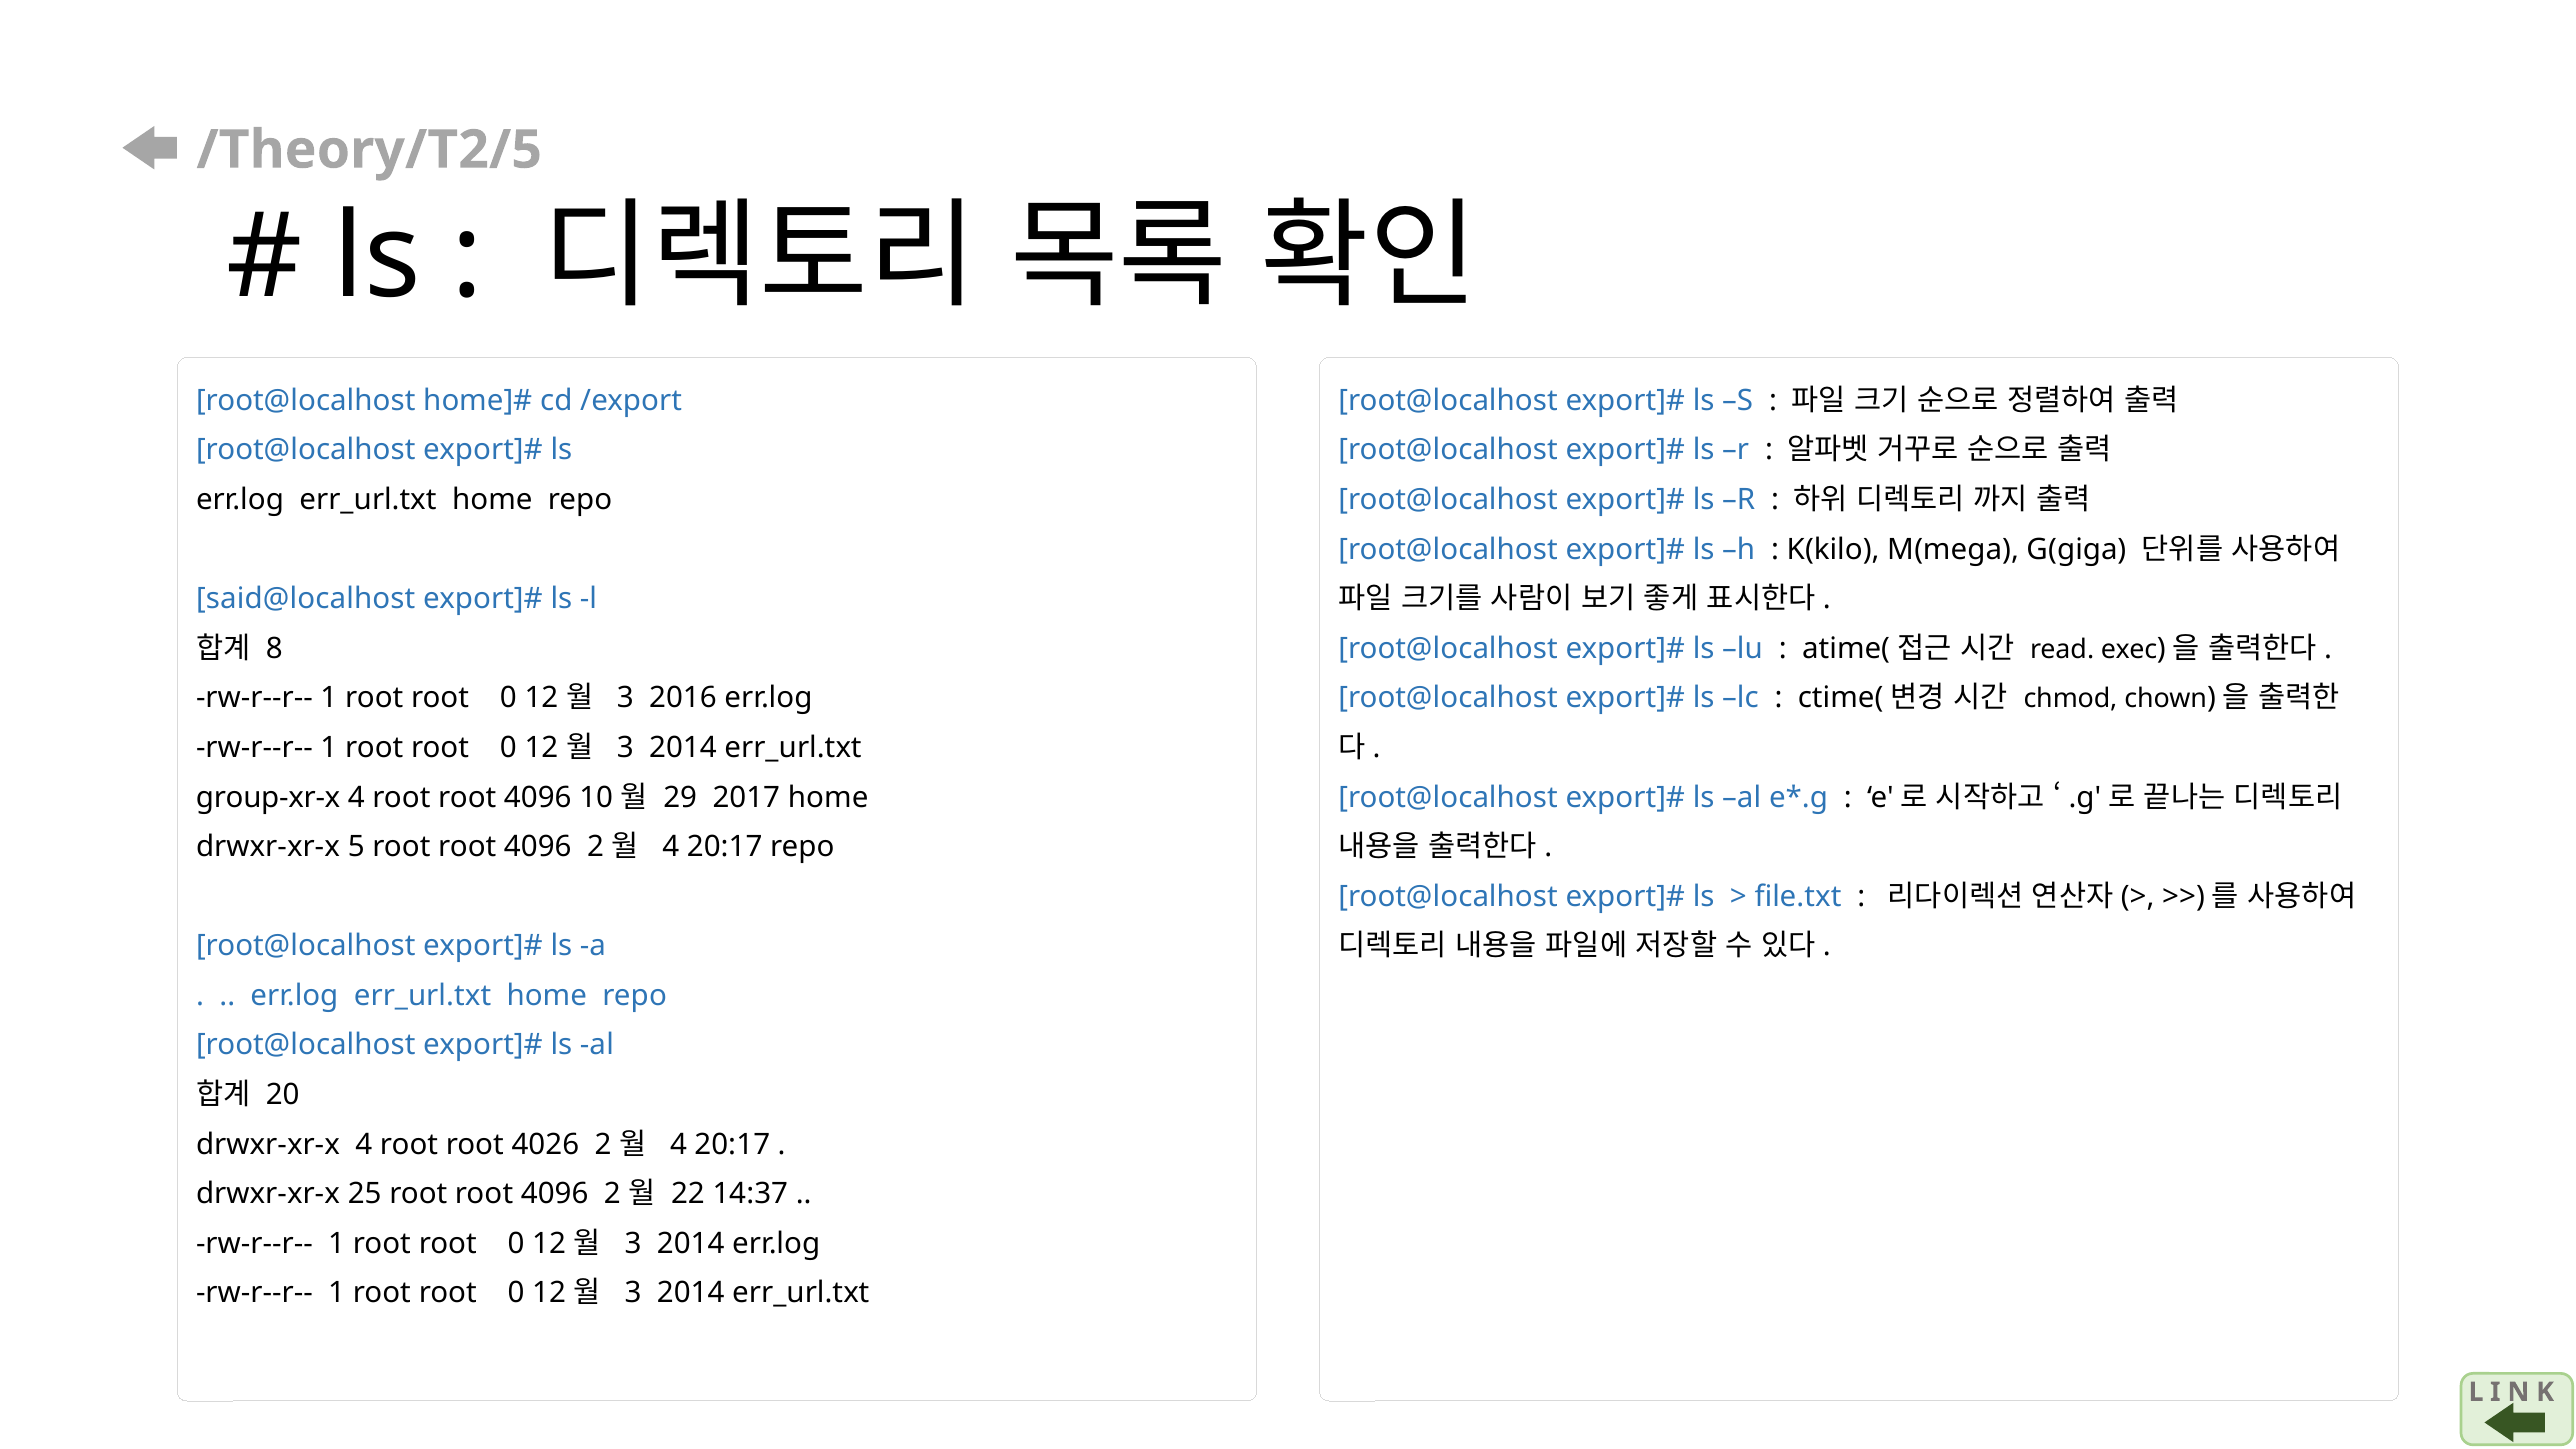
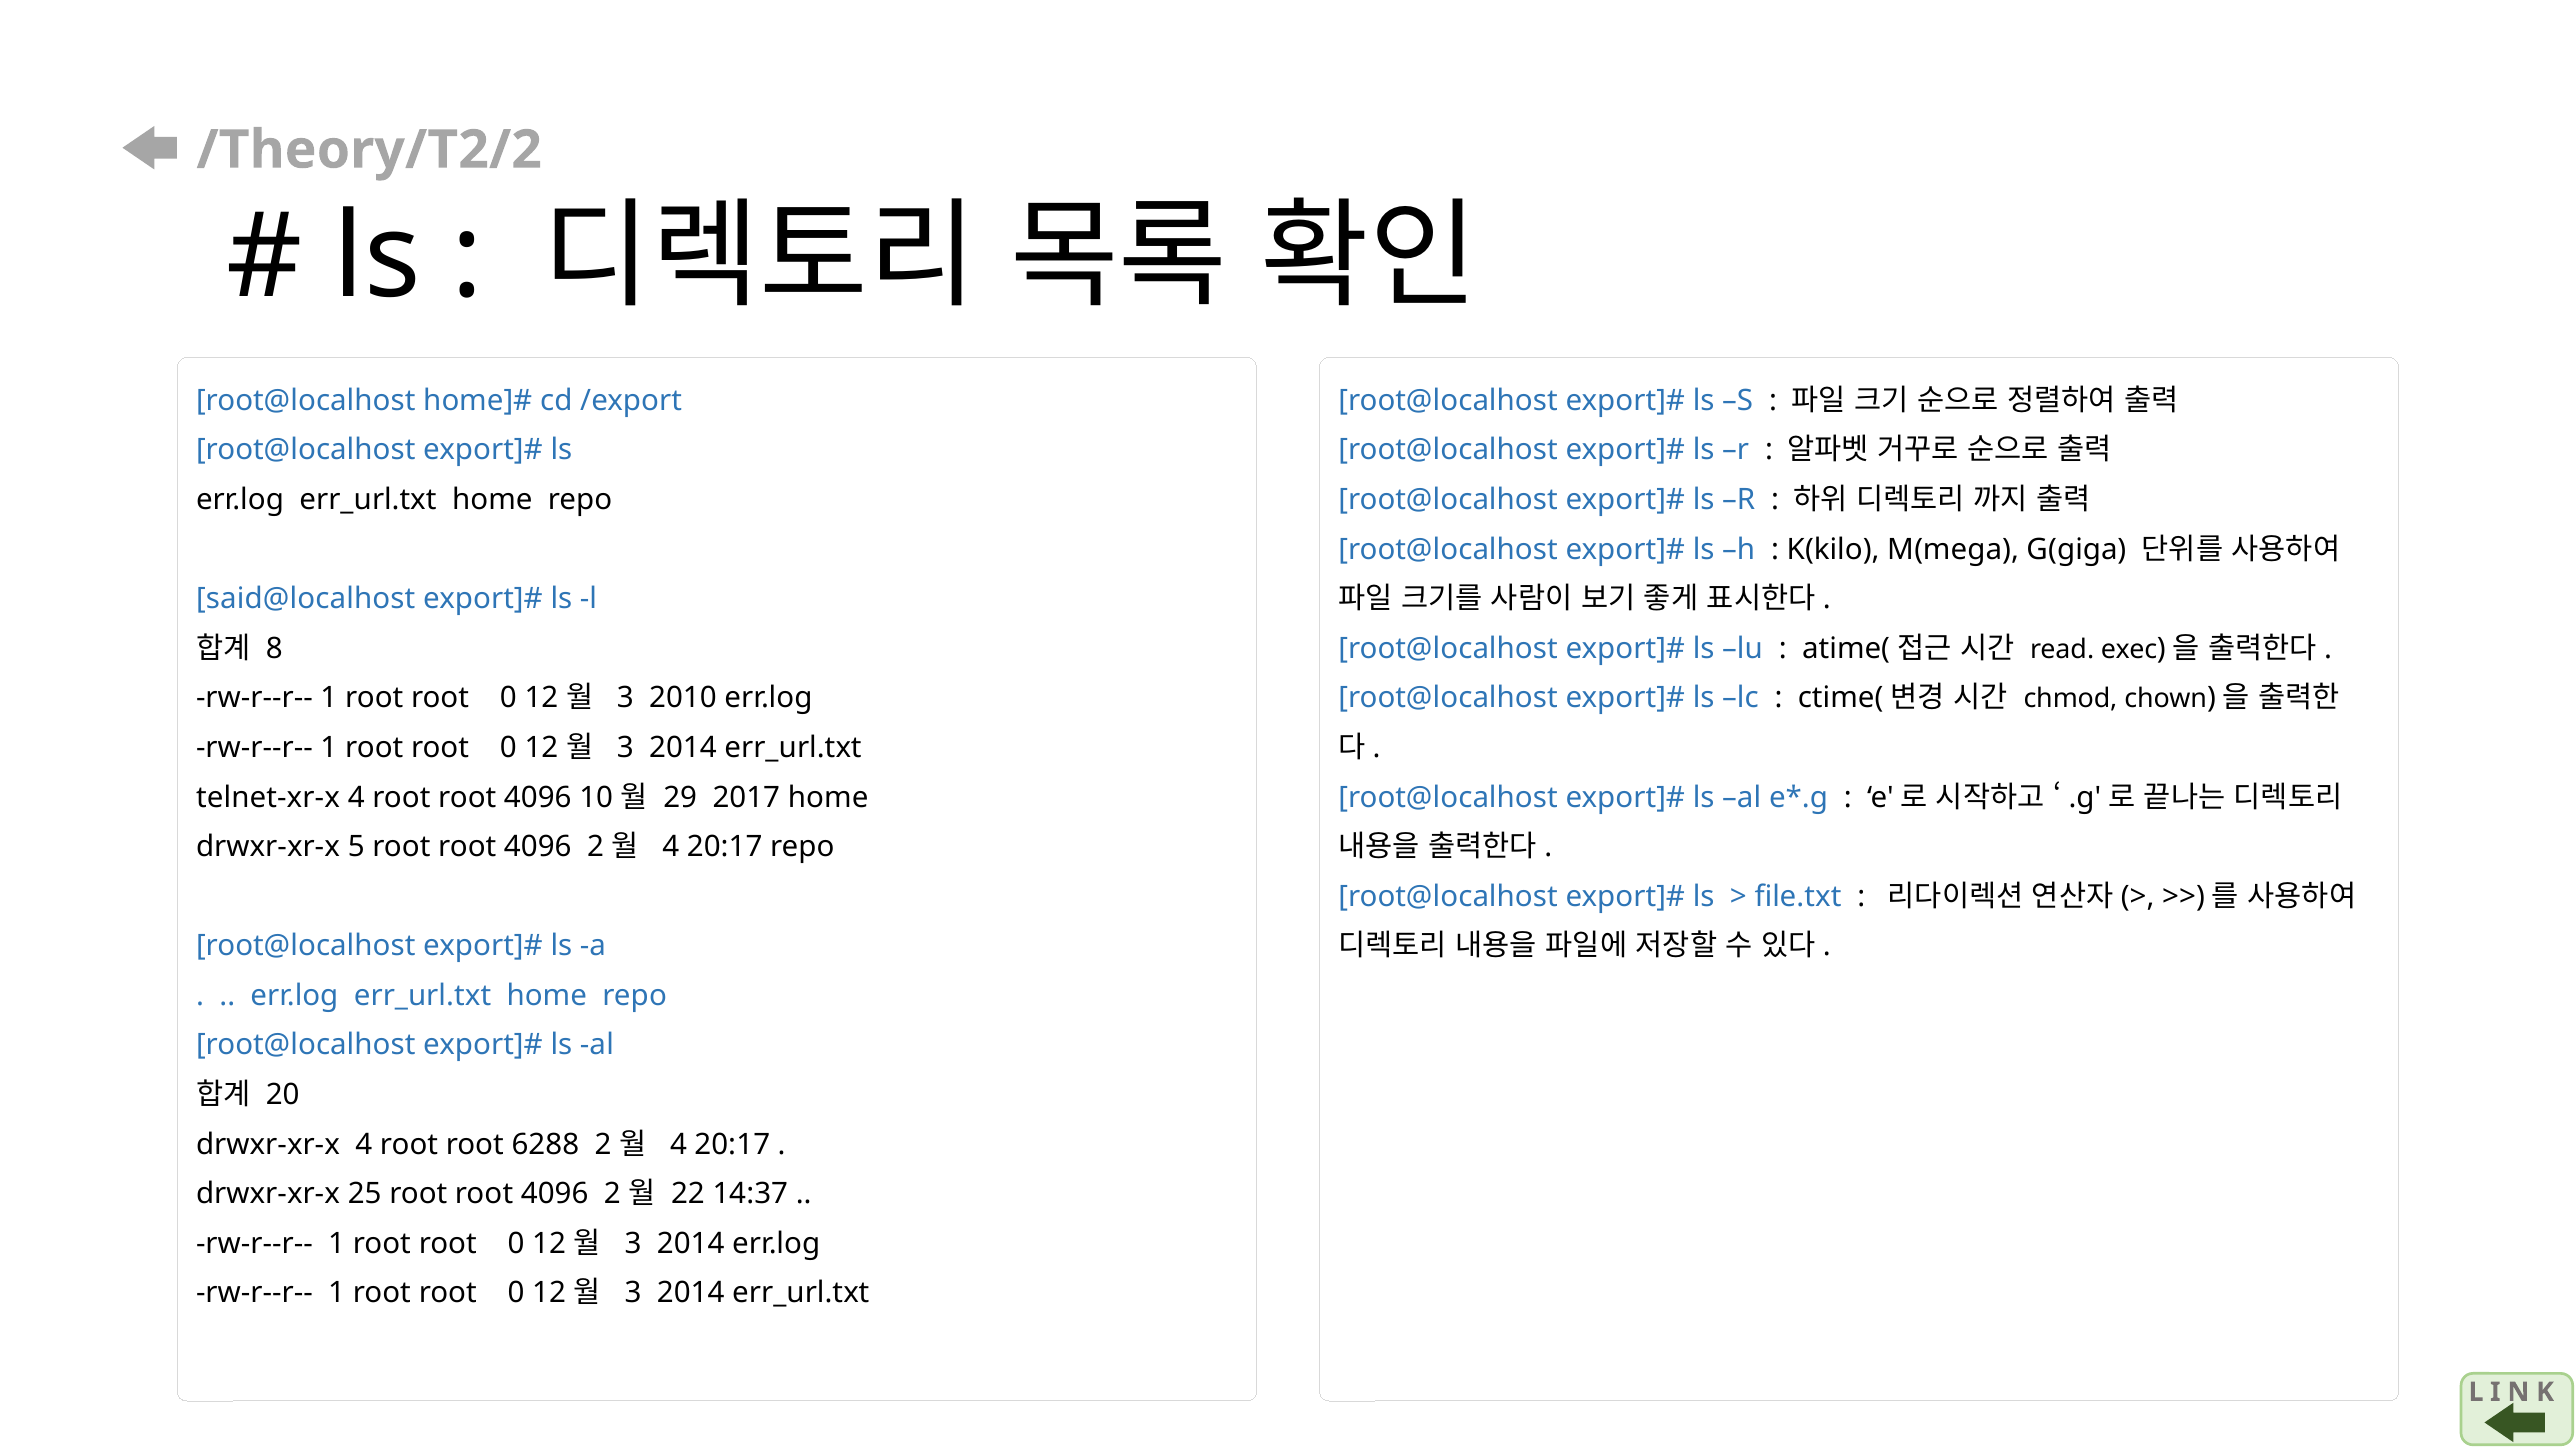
/Theory/T2/5: /Theory/T2/5 -> /Theory/T2/2 (369, 150)
2016: 2016 -> 2010 (683, 698)
group-xr-x: group-xr-x -> telnet-xr-x (268, 797)
4026: 4026 -> 6288 (545, 1144)
